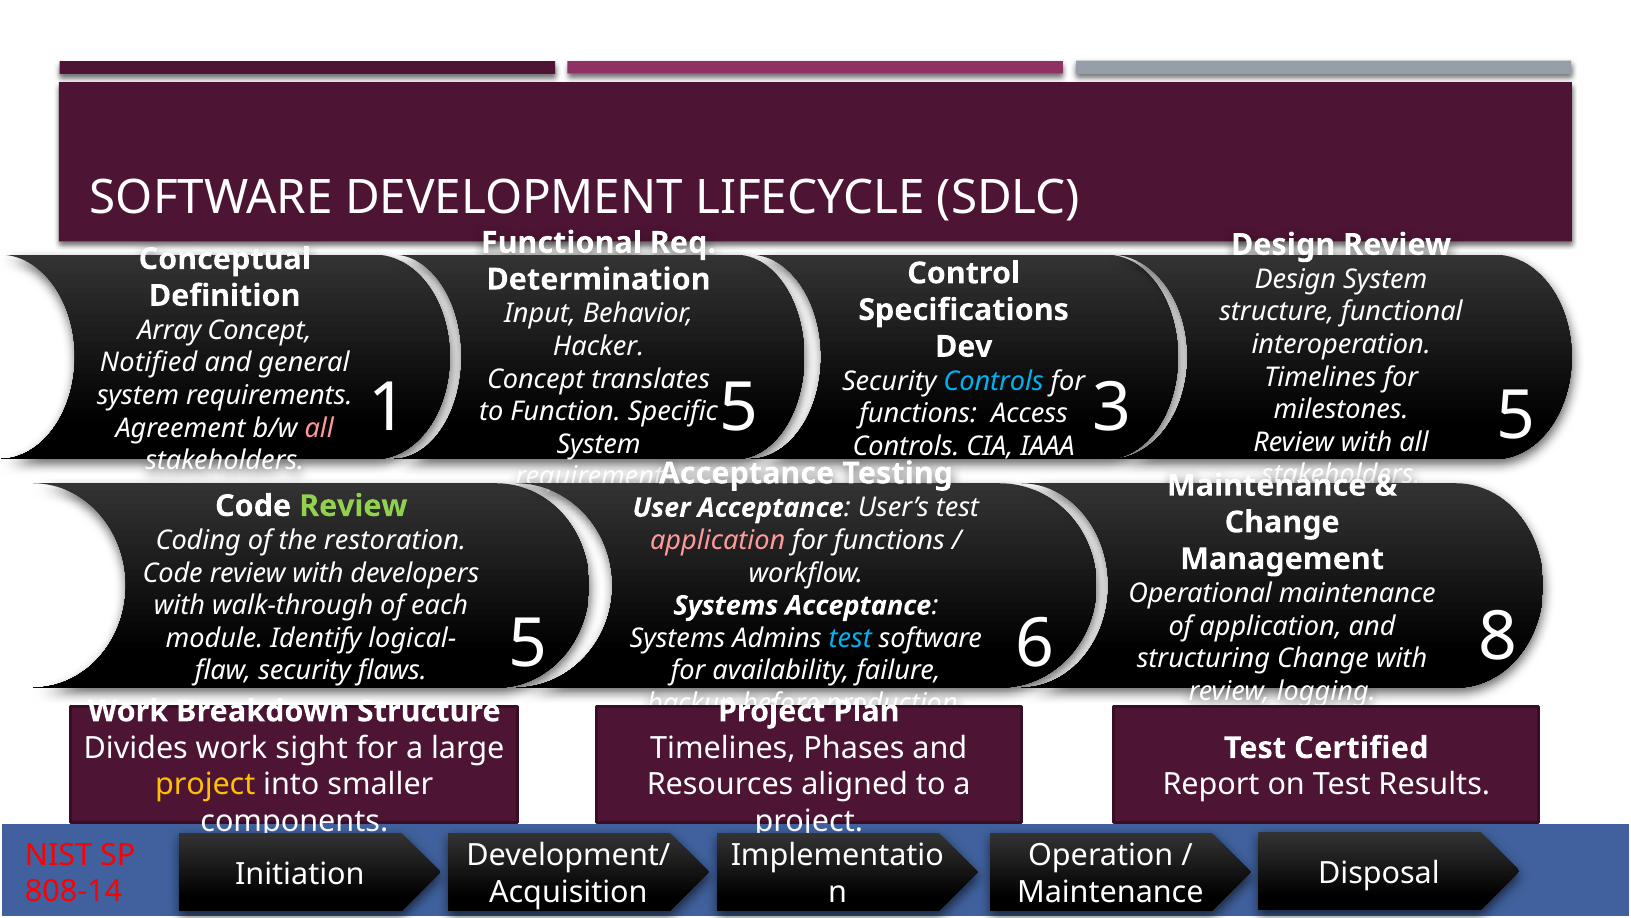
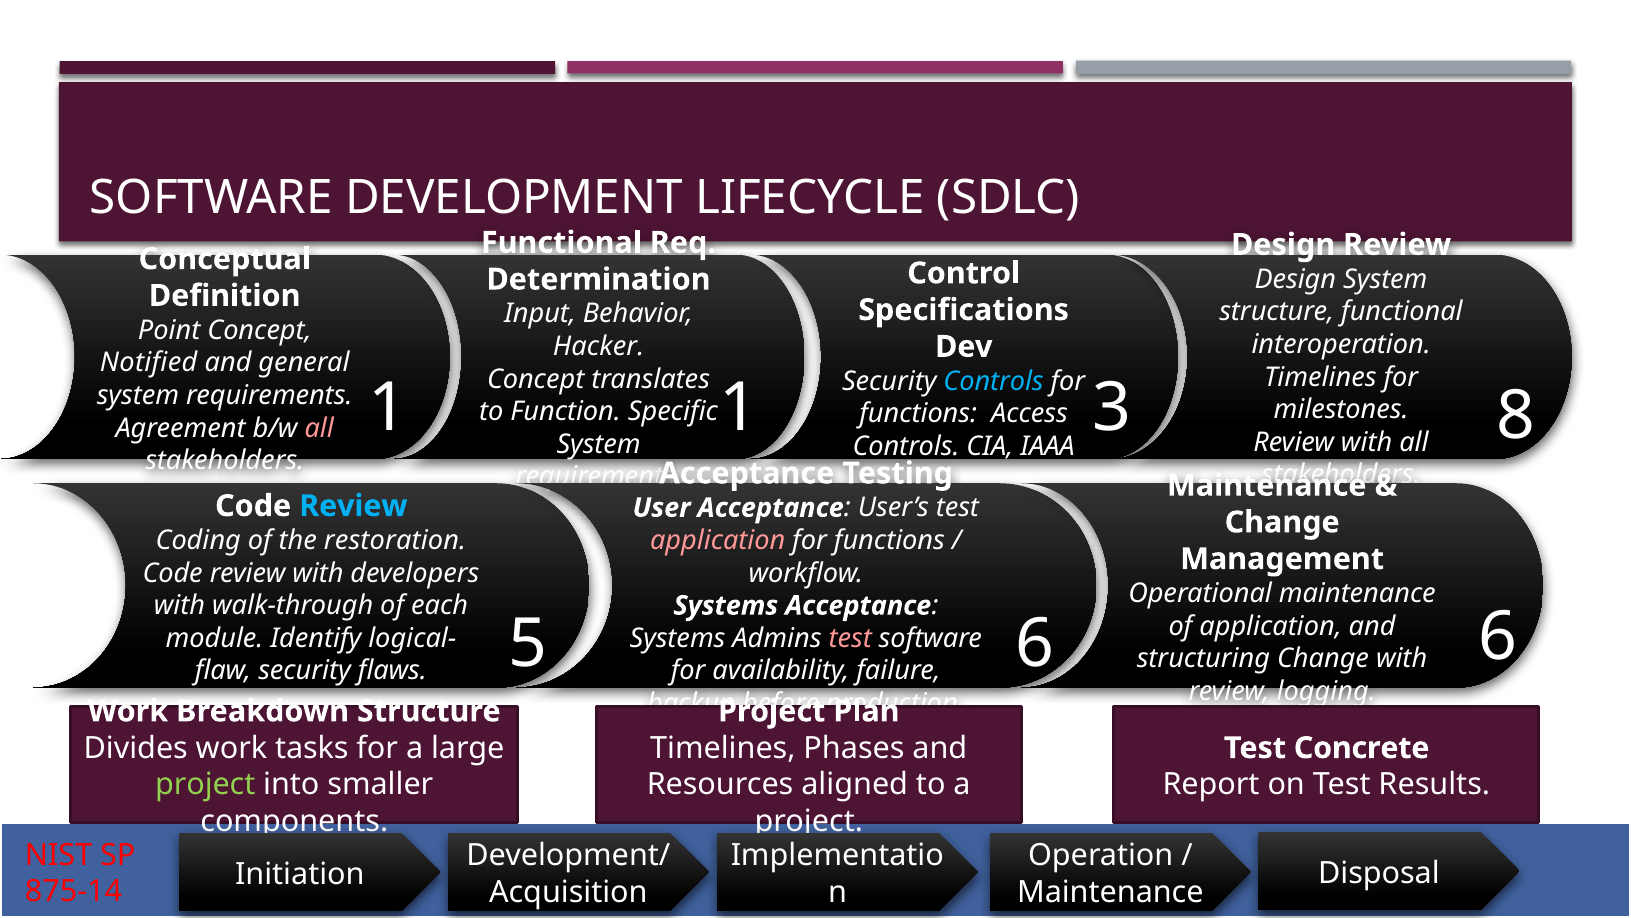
Array: Array -> Point (169, 330)
1 5: 5 -> 1 (739, 408)
3 5: 5 -> 8 (1516, 416)
Review colour: light green -> light blue (353, 506)
6 8: 8 -> 6 (1498, 637)
test colour: light blue -> pink (850, 638)
sight: sight -> tasks (312, 748)
Certified: Certified -> Concrete (1362, 748)
project colour: yellow -> light green (205, 784)
808-14: 808-14 -> 875-14 (74, 891)
